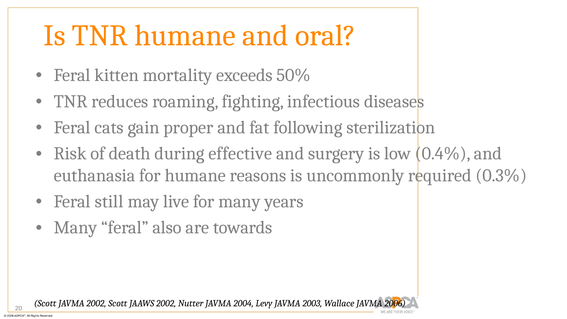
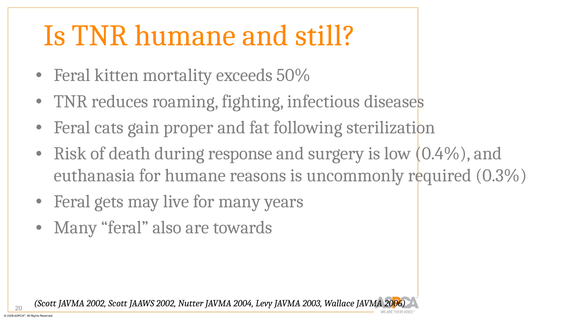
oral: oral -> still (325, 36)
effective: effective -> response (240, 154)
still: still -> gets (109, 201)
